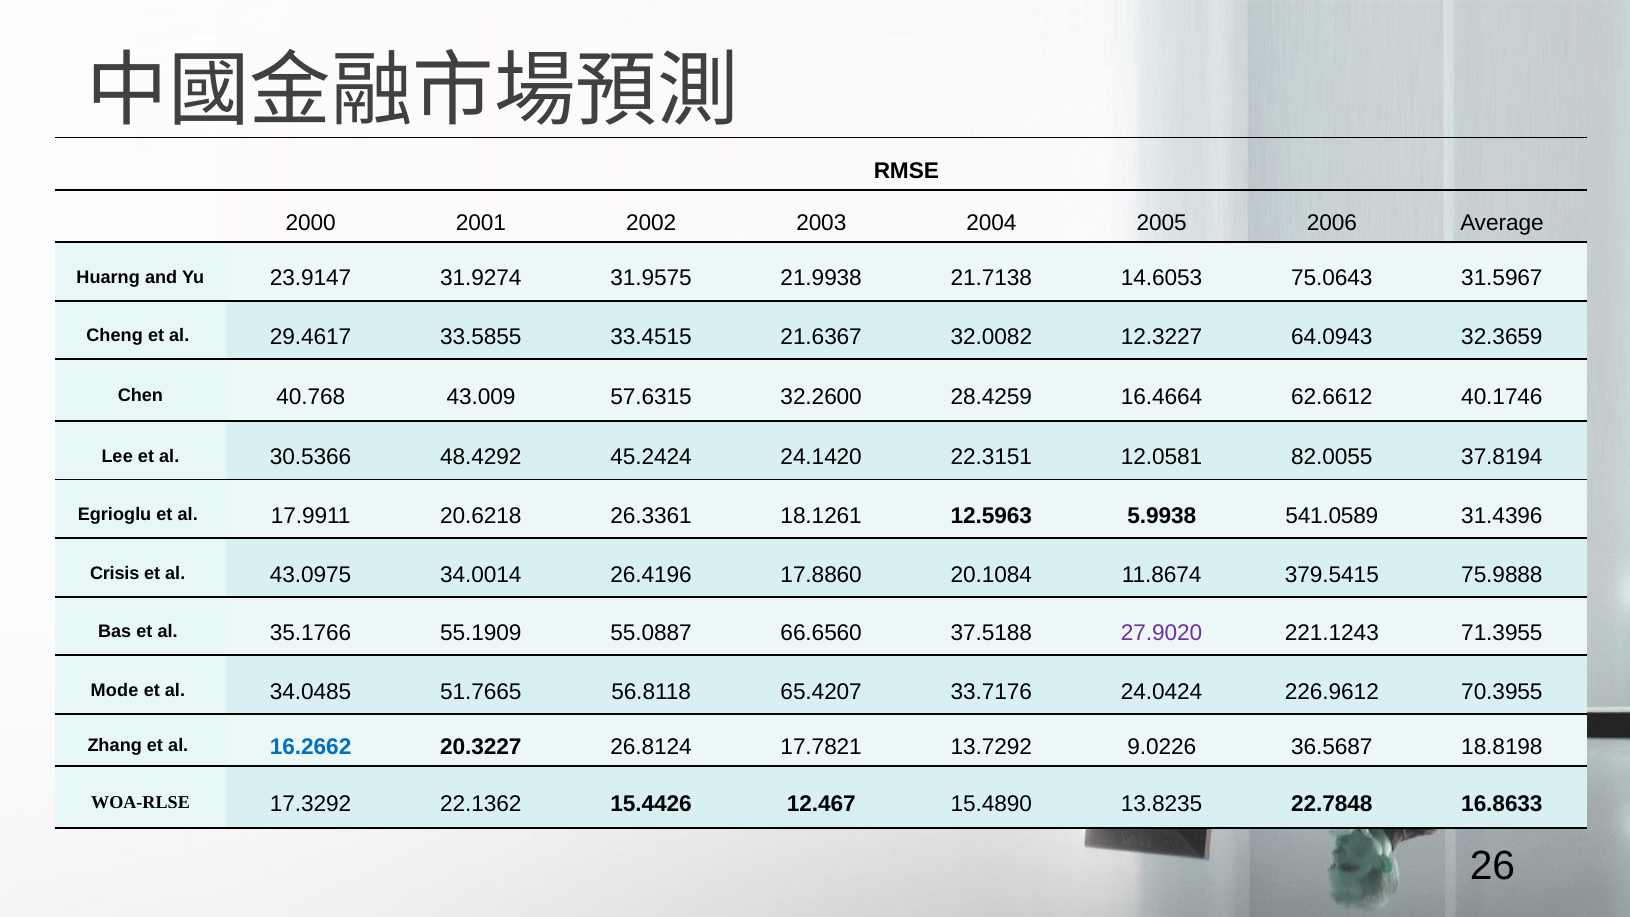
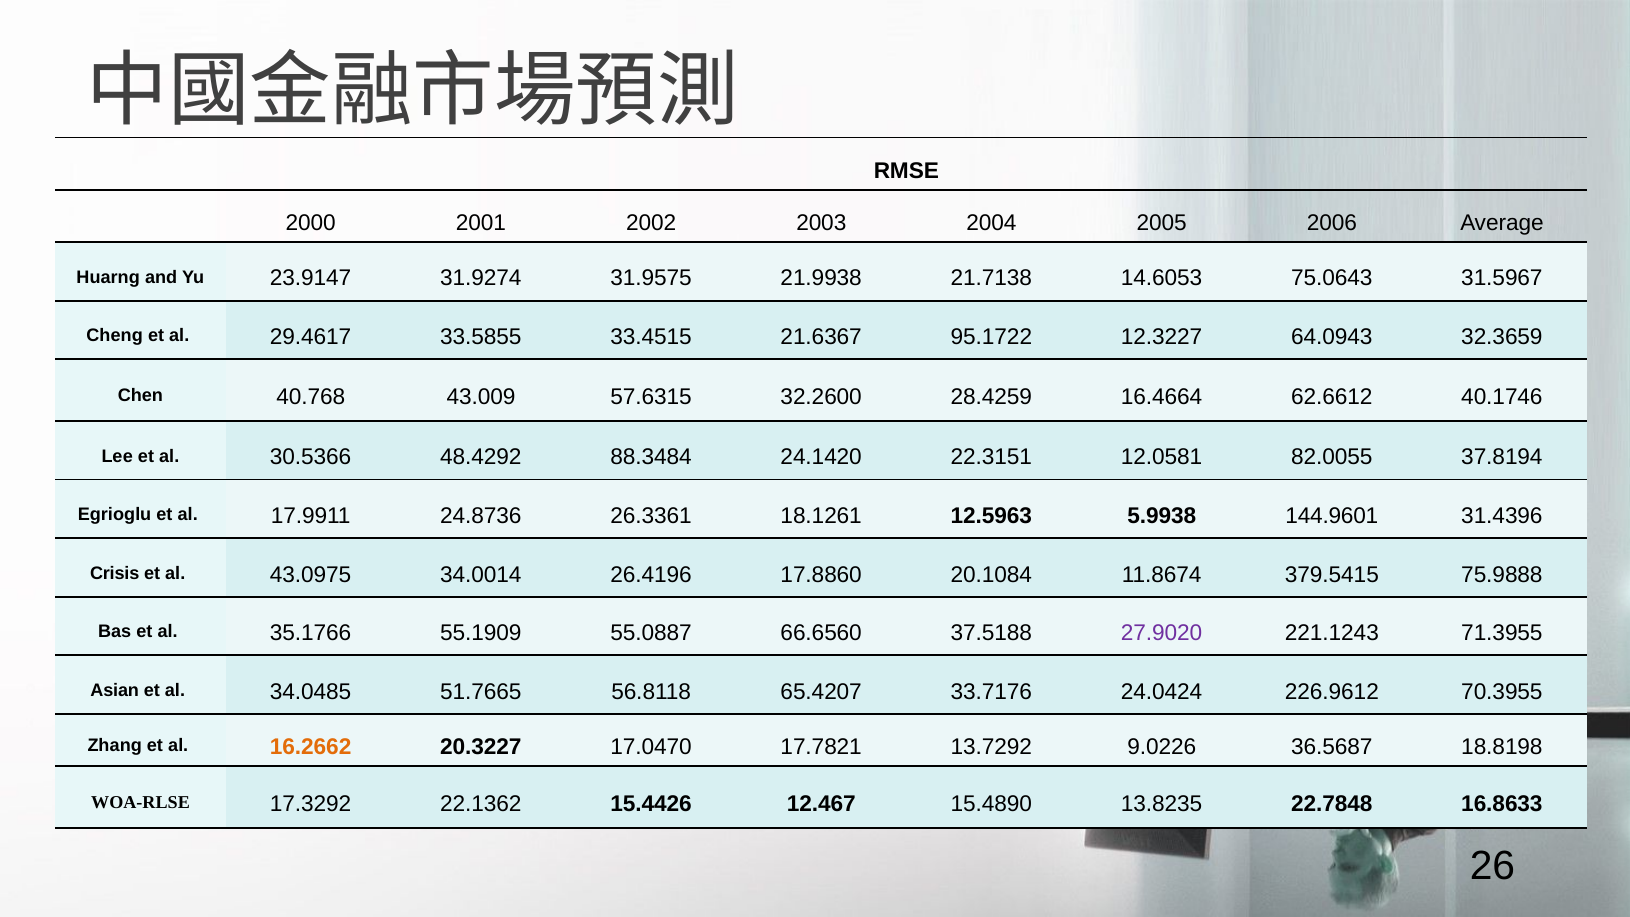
32.0082: 32.0082 -> 95.1722 (991, 337)
45.2424: 45.2424 -> 88.3484 (651, 457)
20.6218: 20.6218 -> 24.8736 (481, 516)
541.0589: 541.0589 -> 144.9601 (1332, 516)
Mode: Mode -> Asian (115, 690)
16.2662 colour: blue -> orange (311, 747)
26.8124: 26.8124 -> 17.0470 (651, 747)
